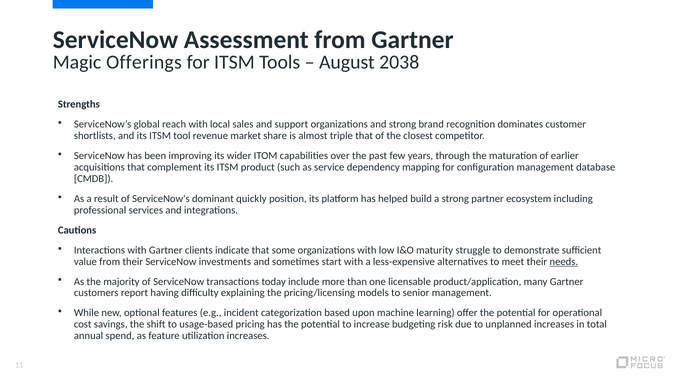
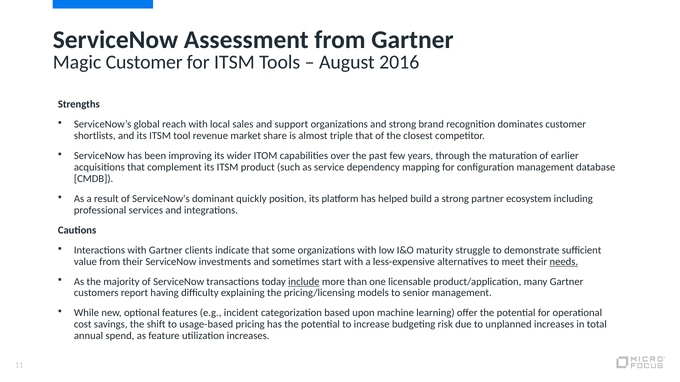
Magic Offerings: Offerings -> Customer (144, 62)
2038: 2038 -> 2016 (399, 62)
include underline: none -> present (304, 282)
